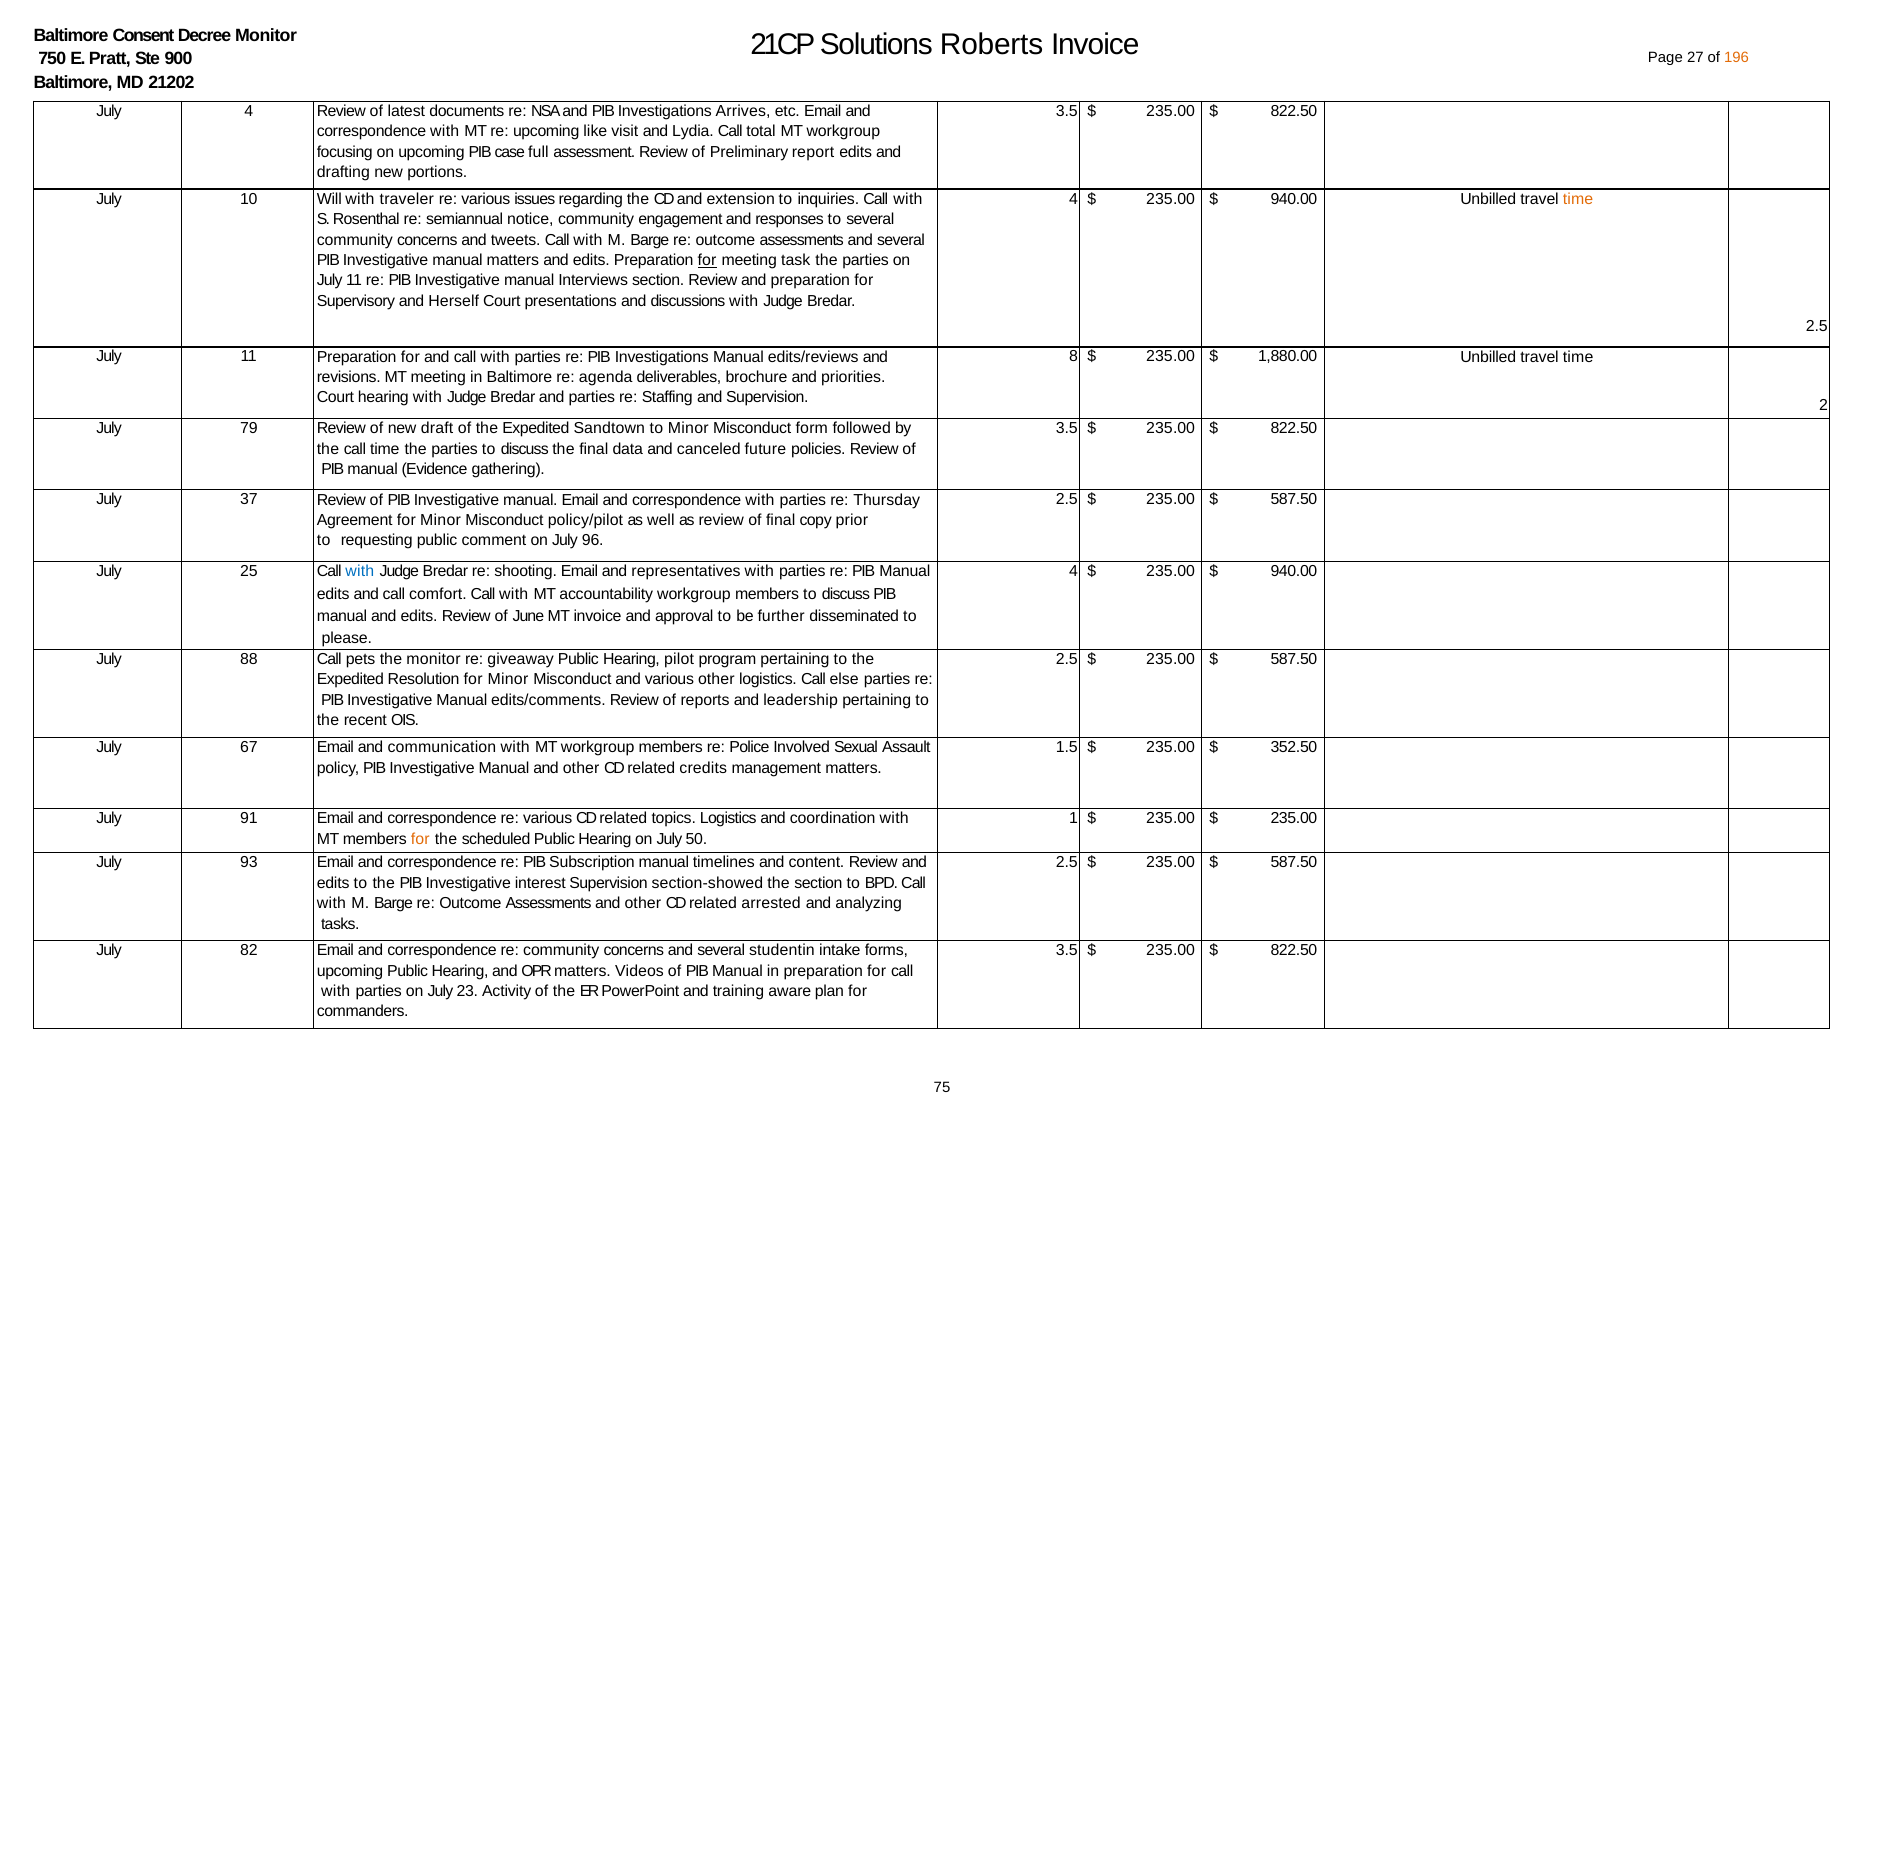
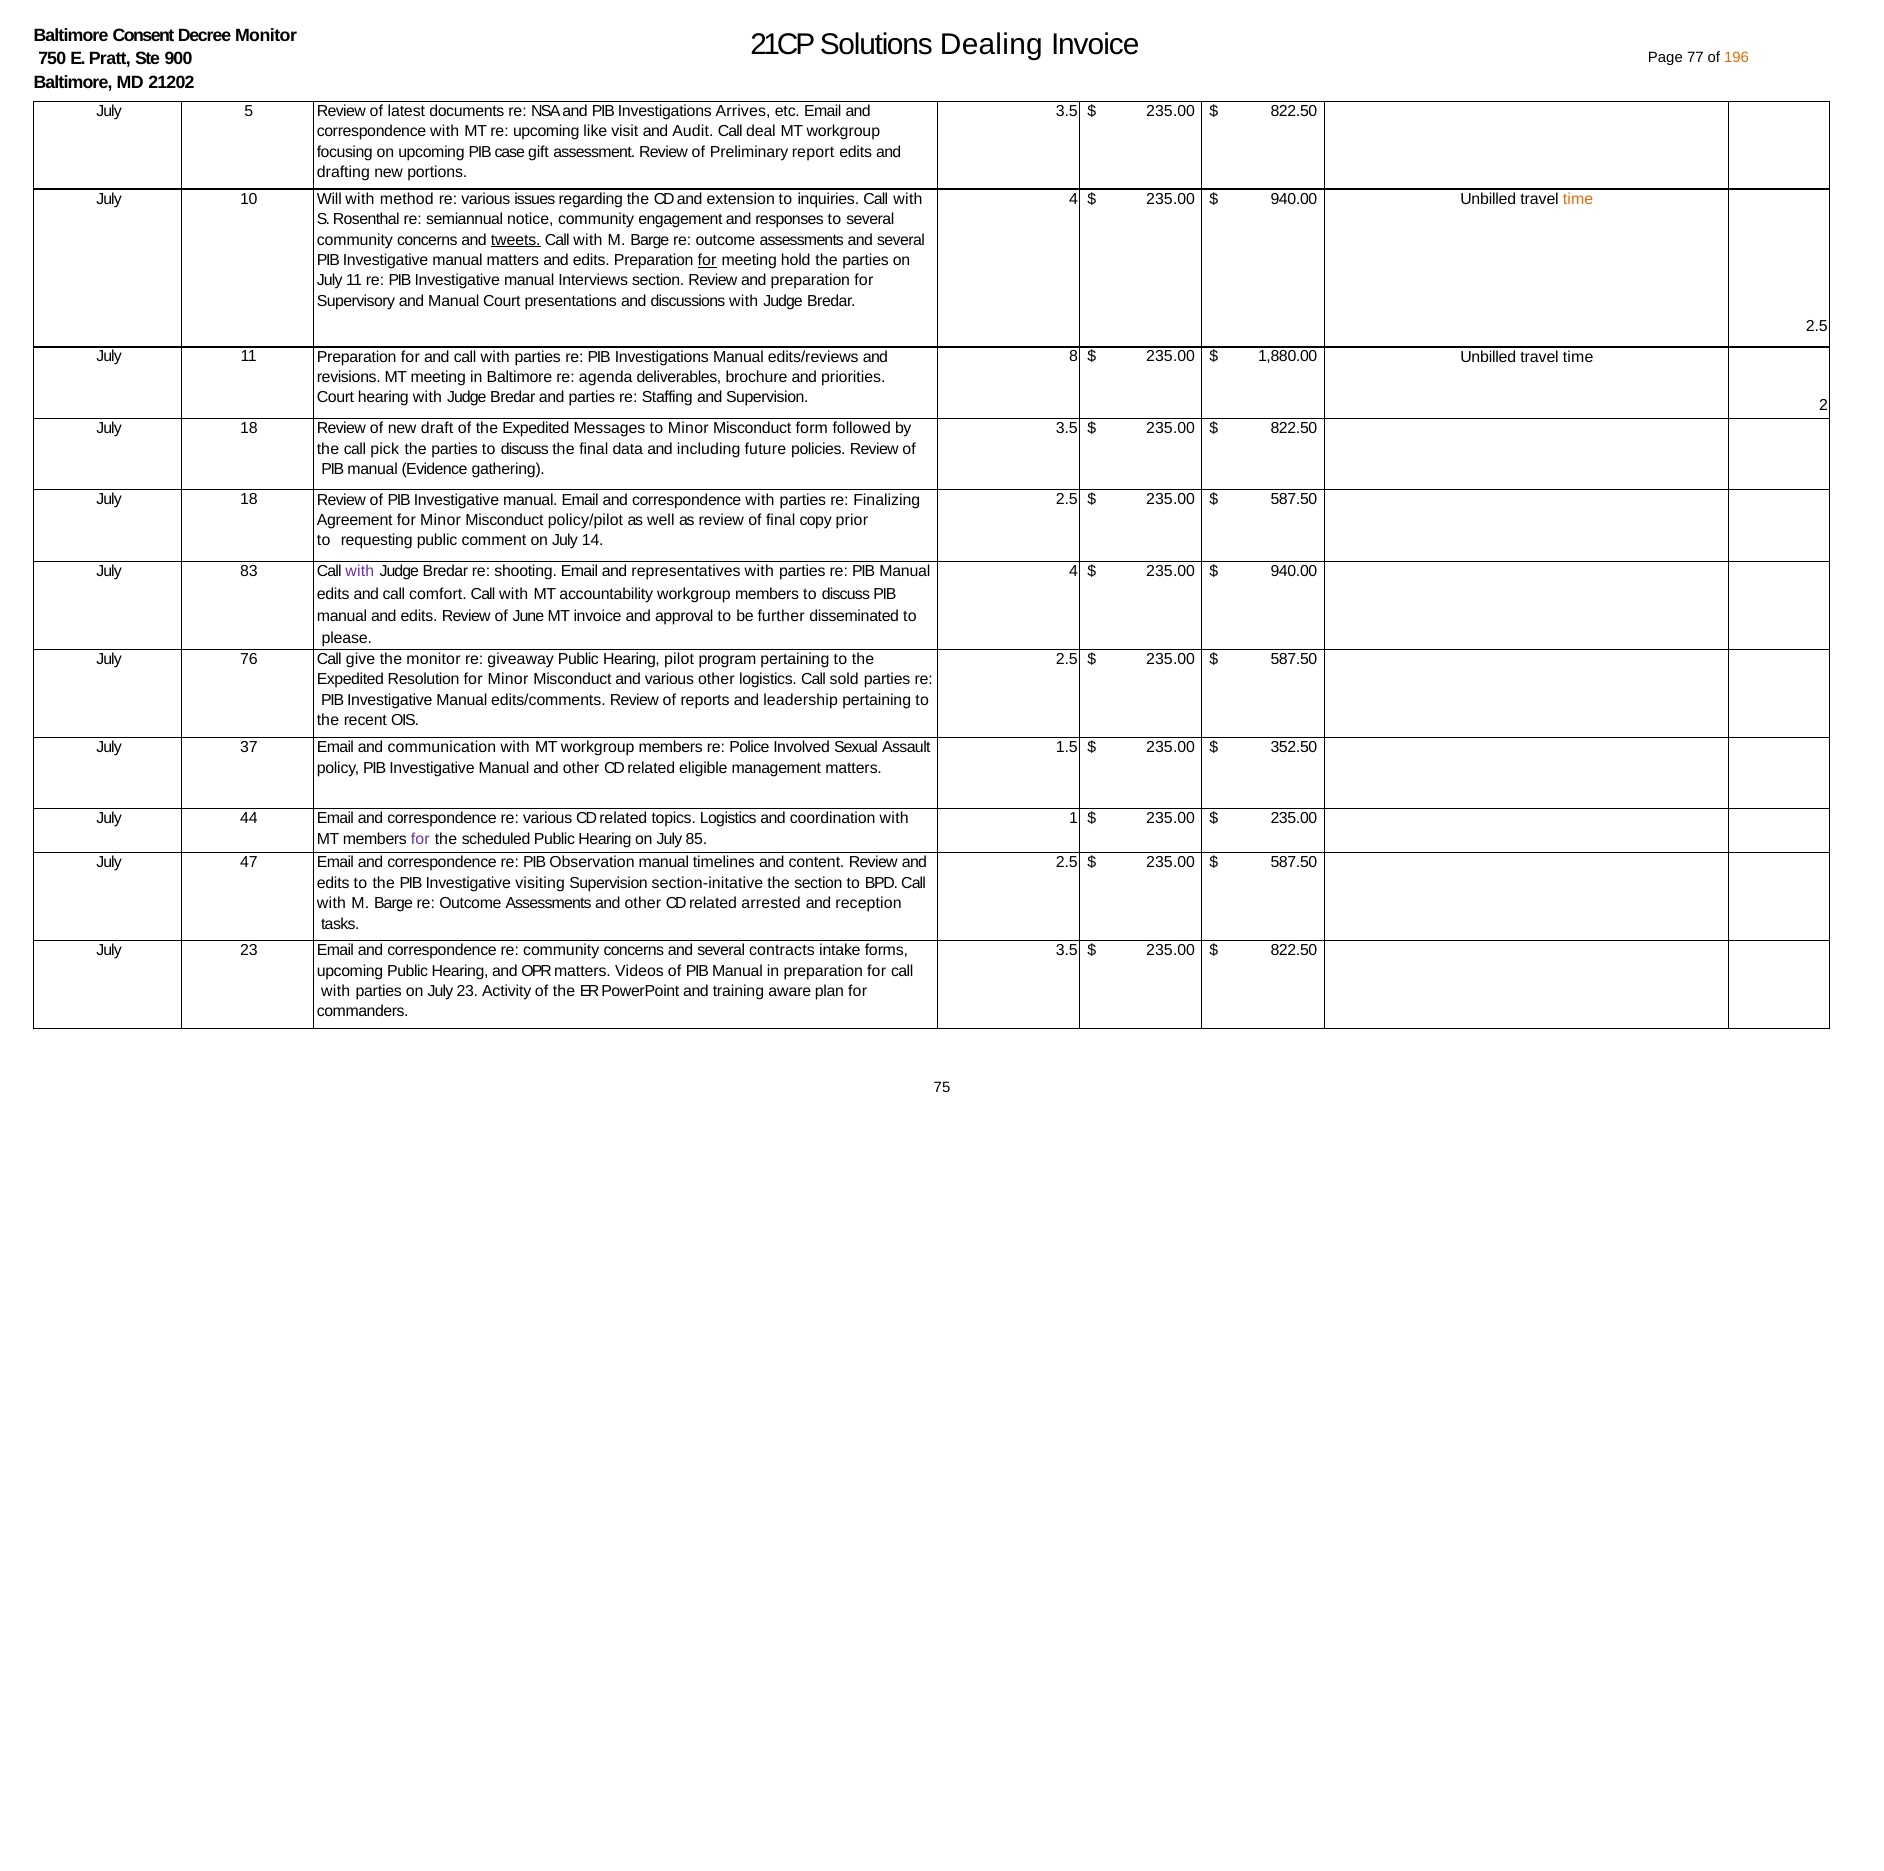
Roberts: Roberts -> Dealing (991, 45)
27: 27 -> 77 (1695, 57)
July 4: 4 -> 5 (249, 111)
Lydia: Lydia -> Audit (693, 132)
total: total -> deal (761, 132)
full: full -> gift (539, 152)
traveler: traveler -> method (407, 199)
tweets underline: none -> present (516, 240)
task: task -> hold (796, 260)
and Herself: Herself -> Manual (454, 301)
79: 79 -> 18 (249, 428)
Sandtown: Sandtown -> Messages (609, 428)
call time: time -> pick (385, 449)
canceled: canceled -> including (709, 449)
37: 37 -> 18 (249, 500)
Thursday: Thursday -> Finalizing (887, 500)
96: 96 -> 14 (593, 541)
25: 25 -> 83 (249, 571)
with colour: blue -> purple (360, 571)
88: 88 -> 76 (249, 659)
pets: pets -> give (361, 659)
else: else -> sold (844, 680)
67: 67 -> 37 (249, 747)
credits: credits -> eligible (703, 768)
91: 91 -> 44 (249, 818)
for colour: orange -> purple (420, 839)
50: 50 -> 85 (696, 839)
93: 93 -> 47 (249, 862)
Subscription: Subscription -> Observation (592, 863)
interest: interest -> visiting (540, 883)
section-showed: section-showed -> section-initative (707, 883)
analyzing: analyzing -> reception (869, 904)
82: 82 -> 23 (249, 950)
studentin: studentin -> contracts (782, 950)
